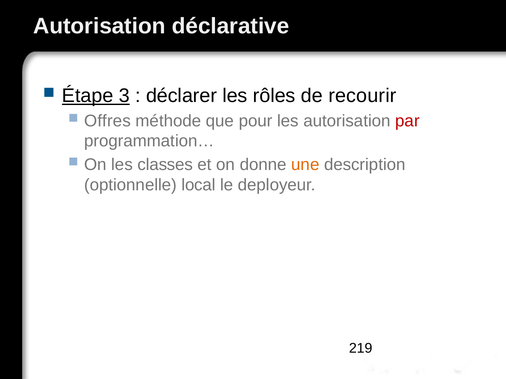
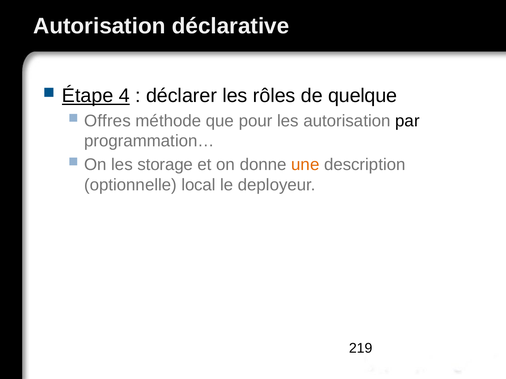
3: 3 -> 4 (124, 96)
recourir: recourir -> quelque (363, 96)
par colour: red -> black (407, 121)
classes: classes -> storage (165, 165)
